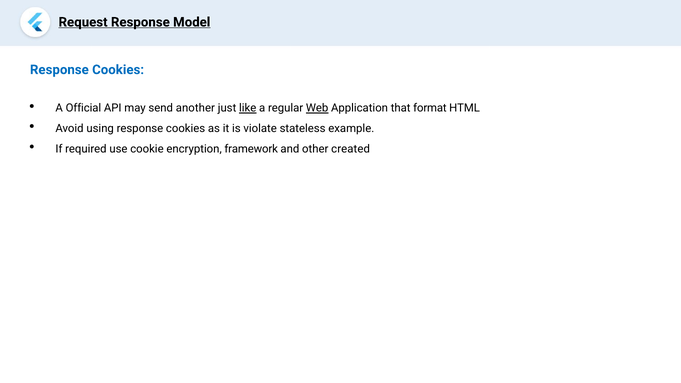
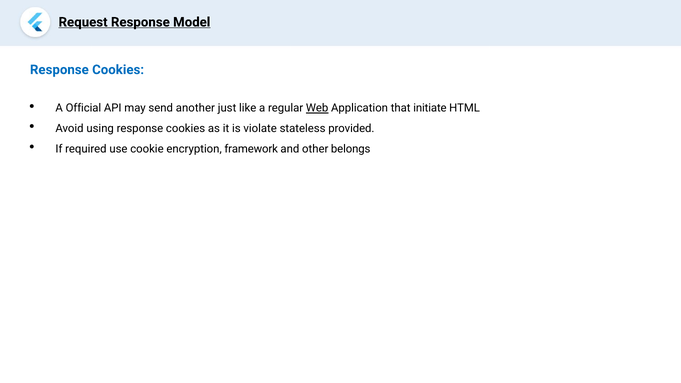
like underline: present -> none (248, 108)
format: format -> initiate (430, 108)
example: example -> provided (351, 129)
created: created -> belongs (351, 149)
